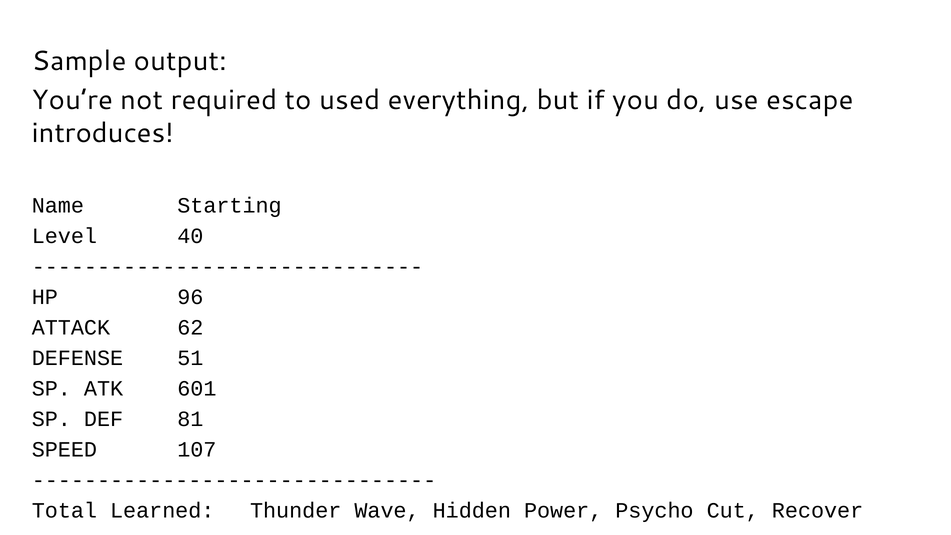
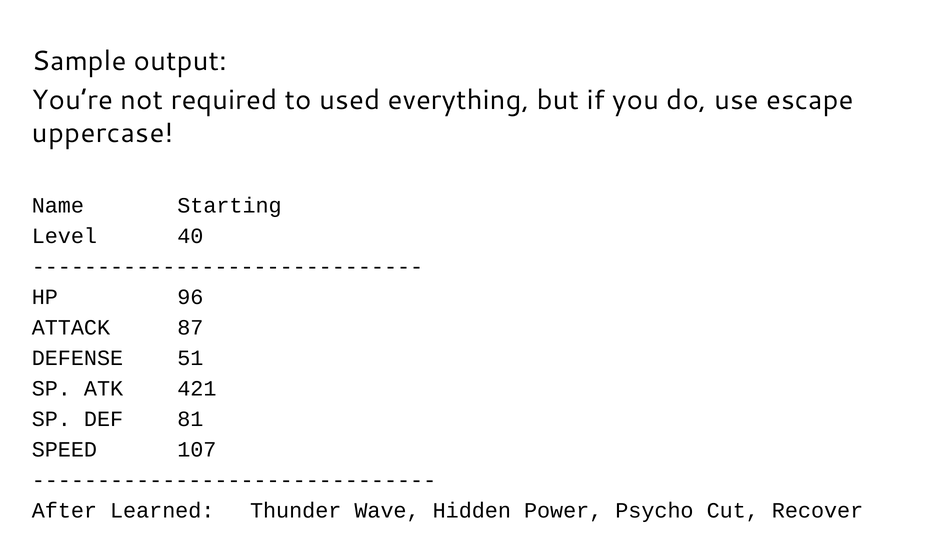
introduces: introduces -> uppercase (103, 133)
62: 62 -> 87 (190, 328)
601: 601 -> 421 (197, 389)
Total: Total -> After (64, 510)
